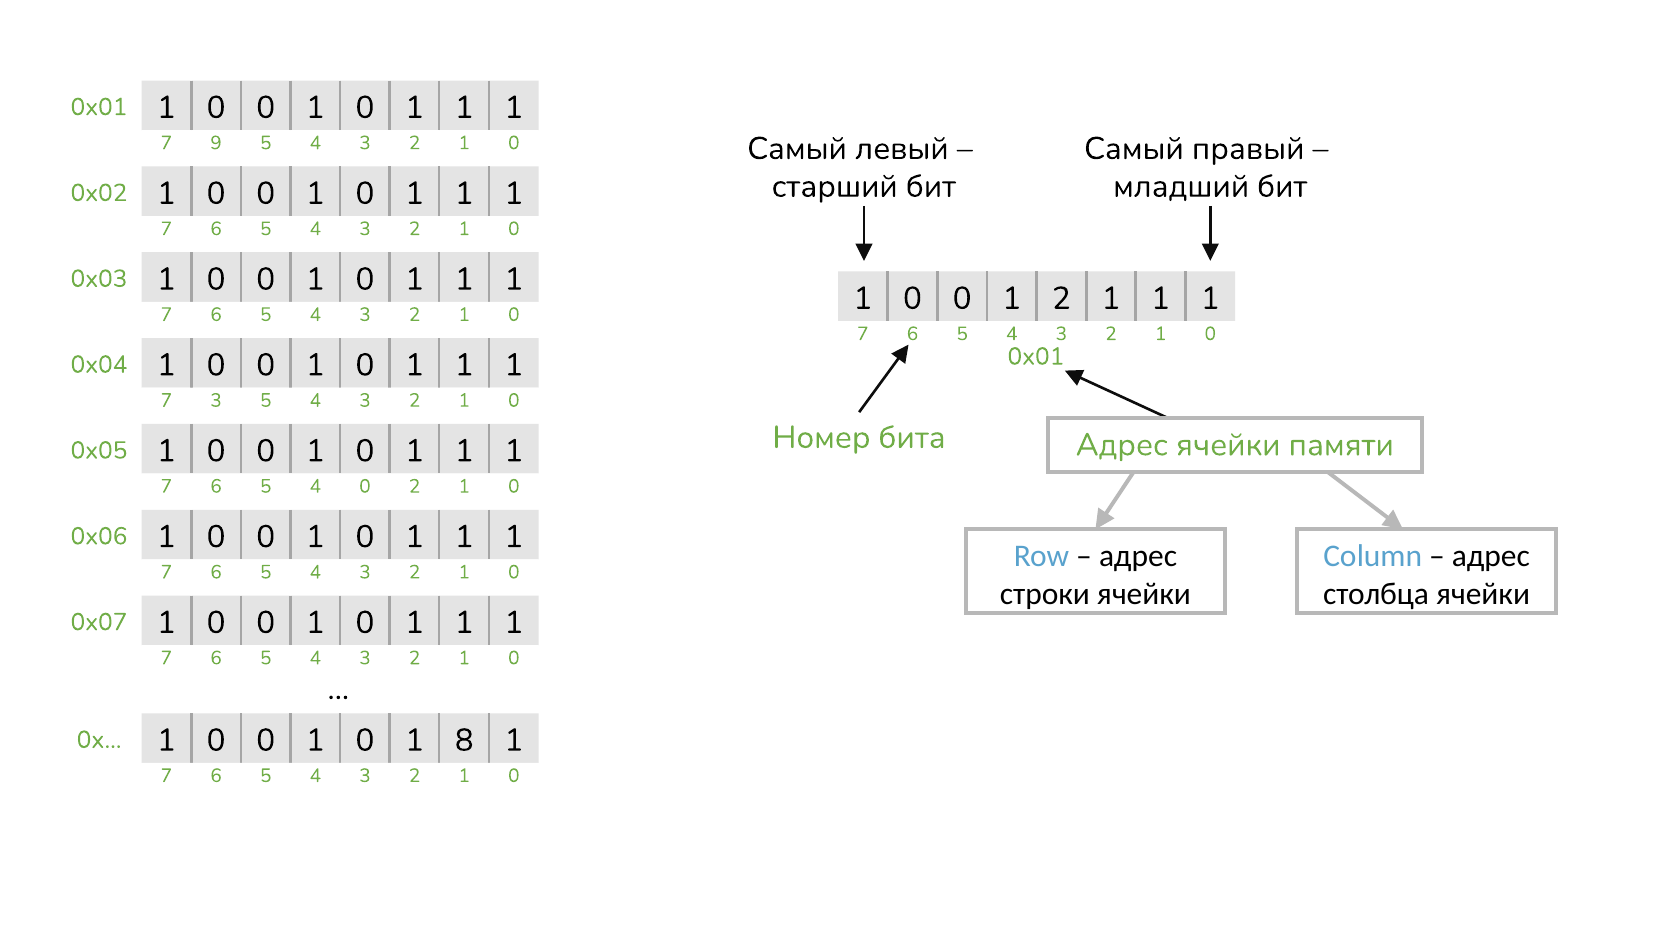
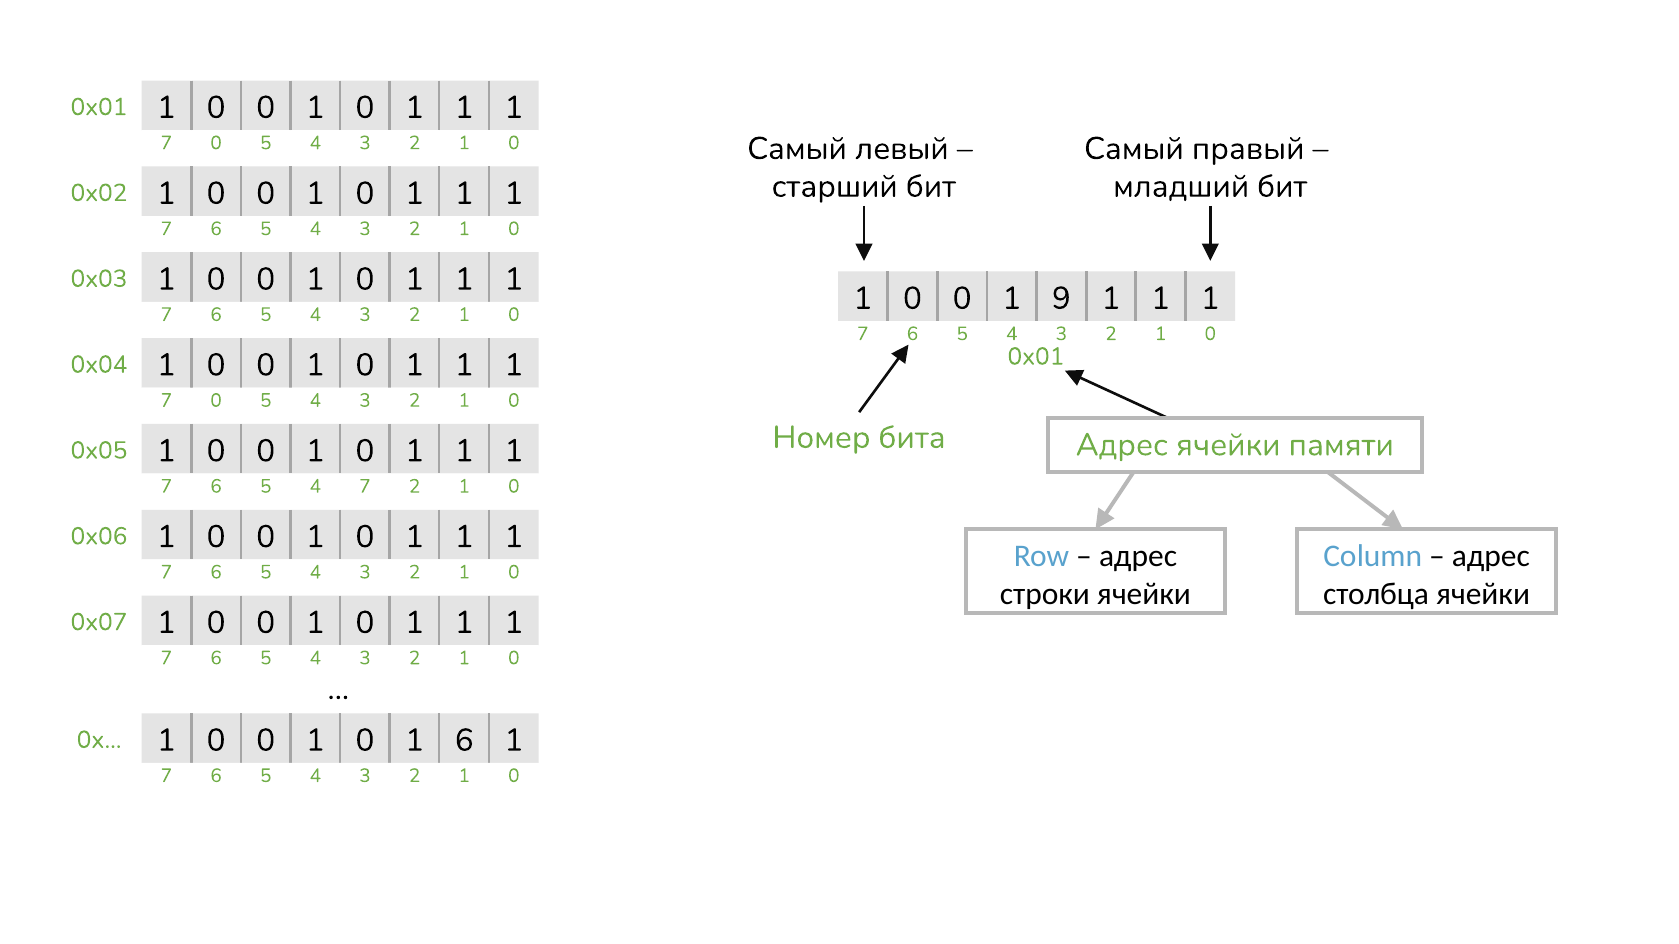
9: 9 -> 0 (216, 143)
1 2: 2 -> 9 (1061, 299)
3: 3 -> 0 (216, 401)
4 0: 0 -> 7 (365, 486)
1 8: 8 -> 6 (464, 741)
